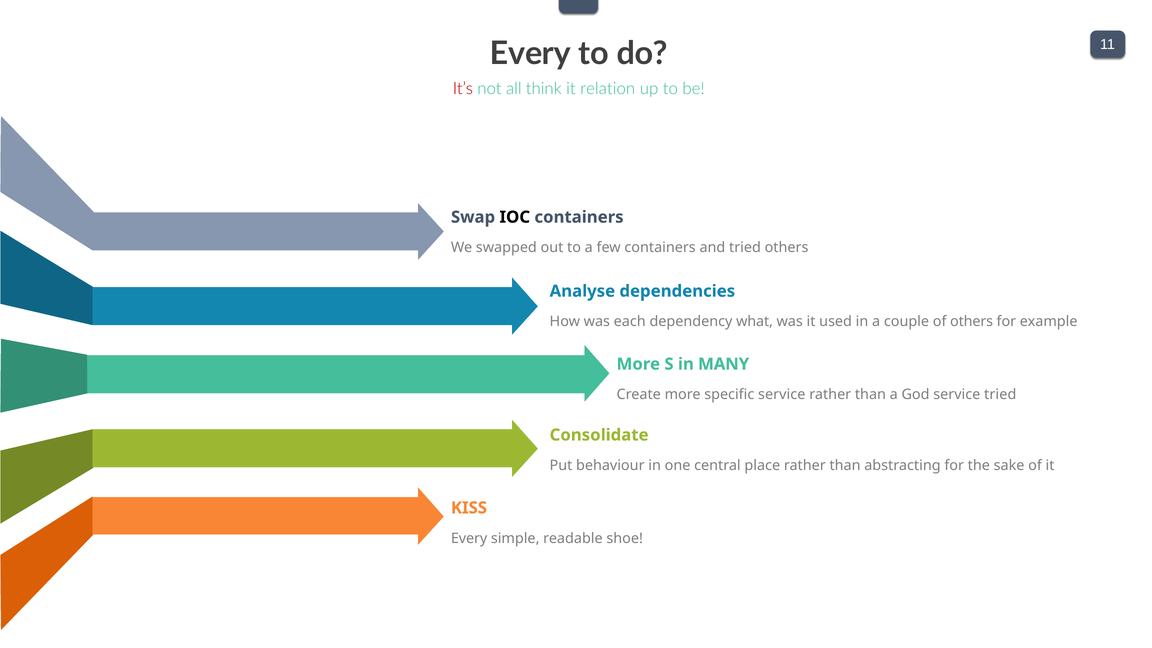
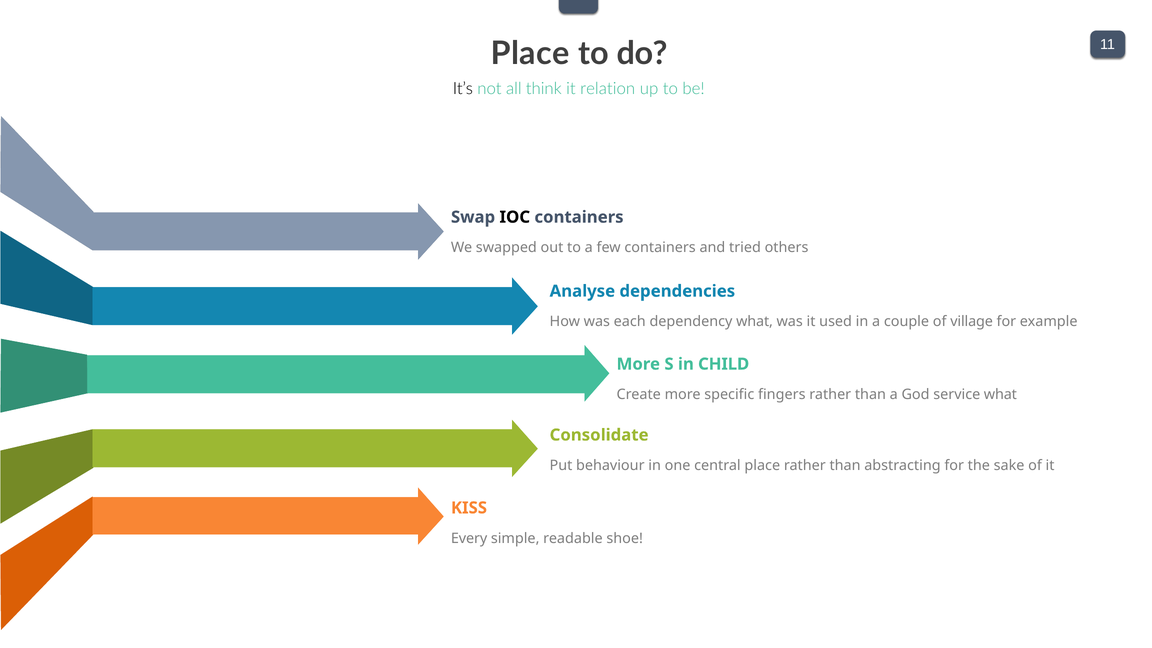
Every: Every -> Place (530, 53)
It’s colour: red -> black (463, 89)
of others: others -> village (972, 322)
MANY: MANY -> CHILD (724, 364)
specific service: service -> fingers (782, 395)
service tried: tried -> what (1000, 395)
